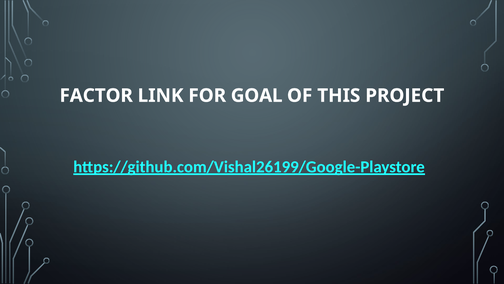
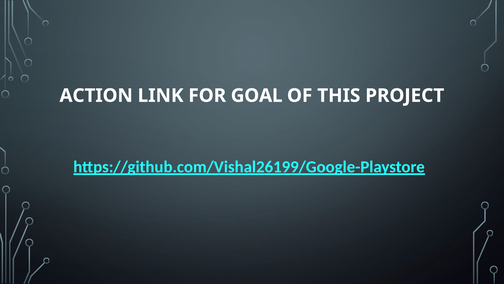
FACTOR: FACTOR -> ACTION (96, 95)
